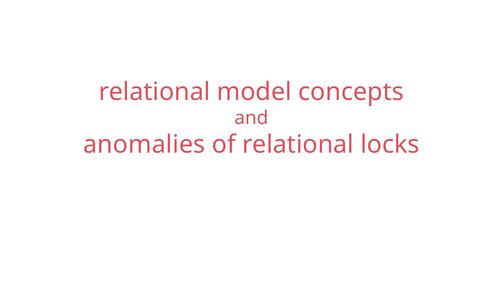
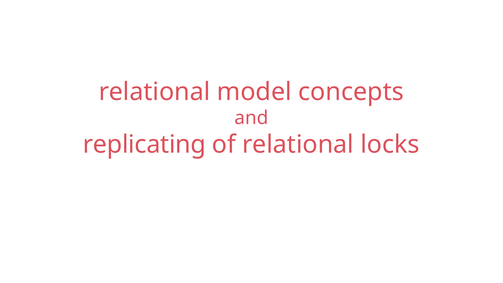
anomalies: anomalies -> replicating (144, 145)
